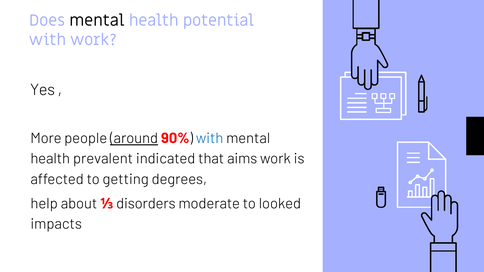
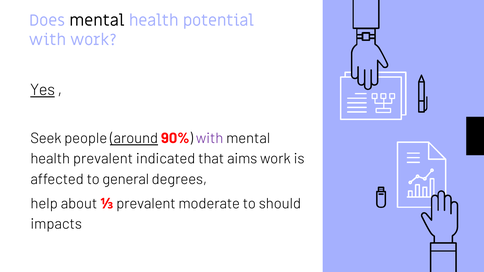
Yes underline: none -> present (43, 90)
More: More -> Seek (46, 139)
with colour: blue -> purple (210, 139)
getting: getting -> general (126, 179)
⅓ disorders: disorders -> prevalent (146, 204)
looked: looked -> should (280, 204)
